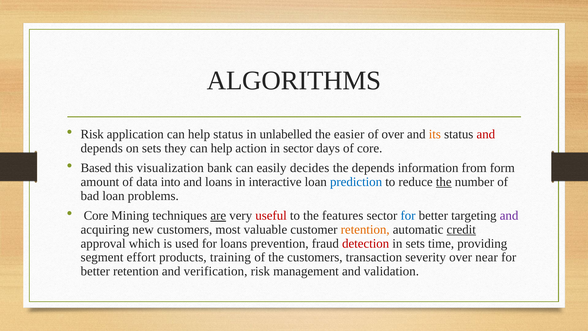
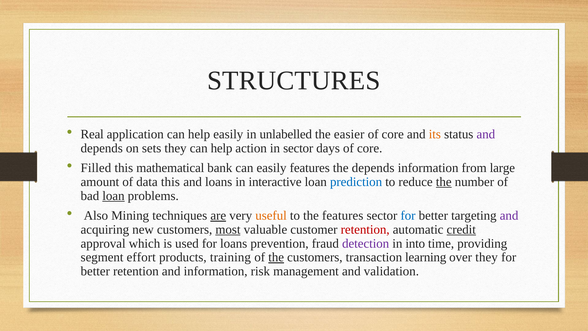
ALGORITHMS: ALGORITHMS -> STRUCTURES (294, 81)
Risk: Risk -> Real (92, 134)
help status: status -> easily (228, 134)
over: over -> core (393, 134)
and colour: red -> purple (486, 134)
Based: Based -> Filled (96, 168)
visualization: visualization -> mathematical (170, 168)
easily decides: decides -> features (310, 168)
form: form -> large (502, 168)
data into: into -> this (170, 182)
loan underline: none -> present (113, 196)
Core: Core -> Also (96, 215)
useful colour: red -> orange (271, 215)
most underline: none -> present (228, 229)
retention colour: orange -> red (365, 229)
detection colour: red -> purple (366, 243)
in sets: sets -> into (415, 243)
the underline: none -> present (276, 257)
severity: severity -> learning (426, 257)
over near: near -> they (487, 257)
and verification: verification -> information (216, 271)
